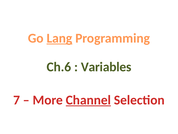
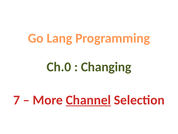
Lang underline: present -> none (59, 38)
Ch.6: Ch.6 -> Ch.0 (59, 67)
Variables: Variables -> Changing (106, 67)
